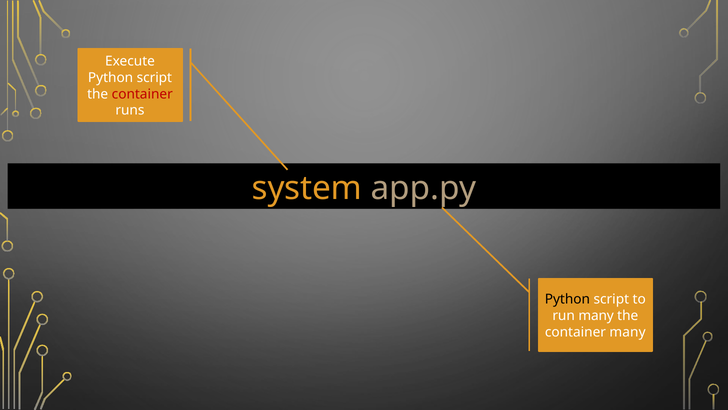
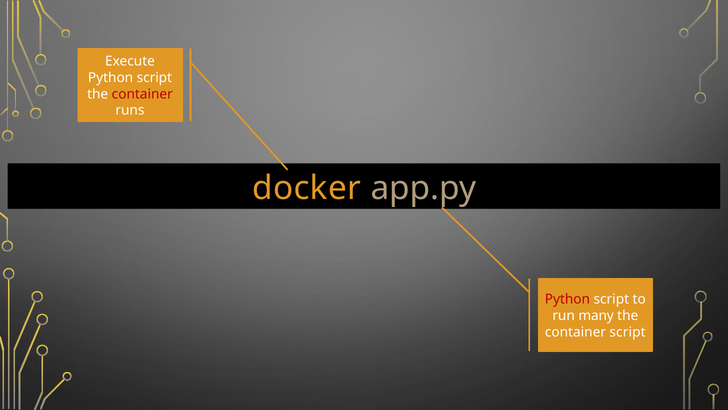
system: system -> docker (307, 188)
Python colour: black -> red (567, 299)
container many: many -> script (628, 332)
